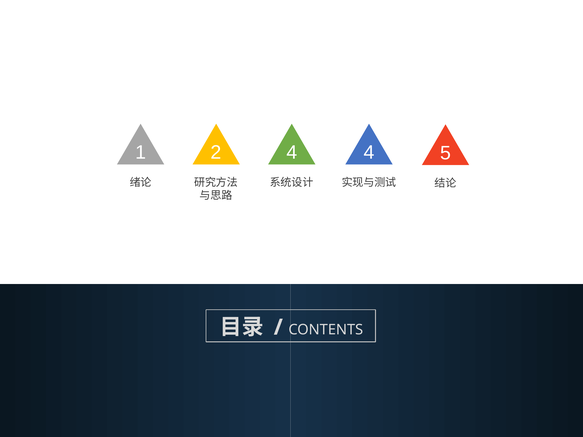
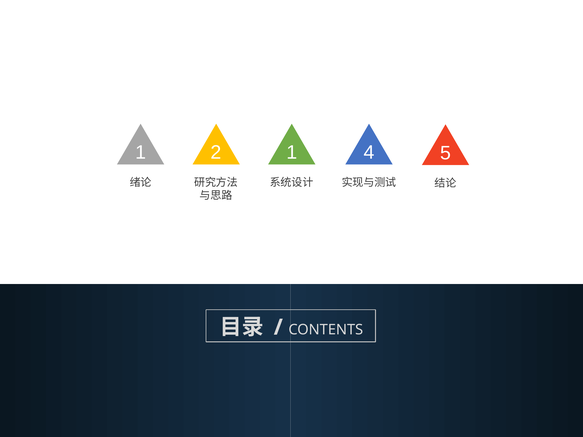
2 4: 4 -> 1 (292, 152)
